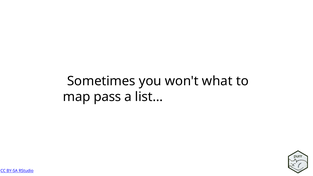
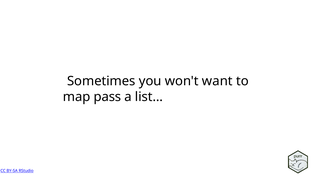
what: what -> want (217, 81)
